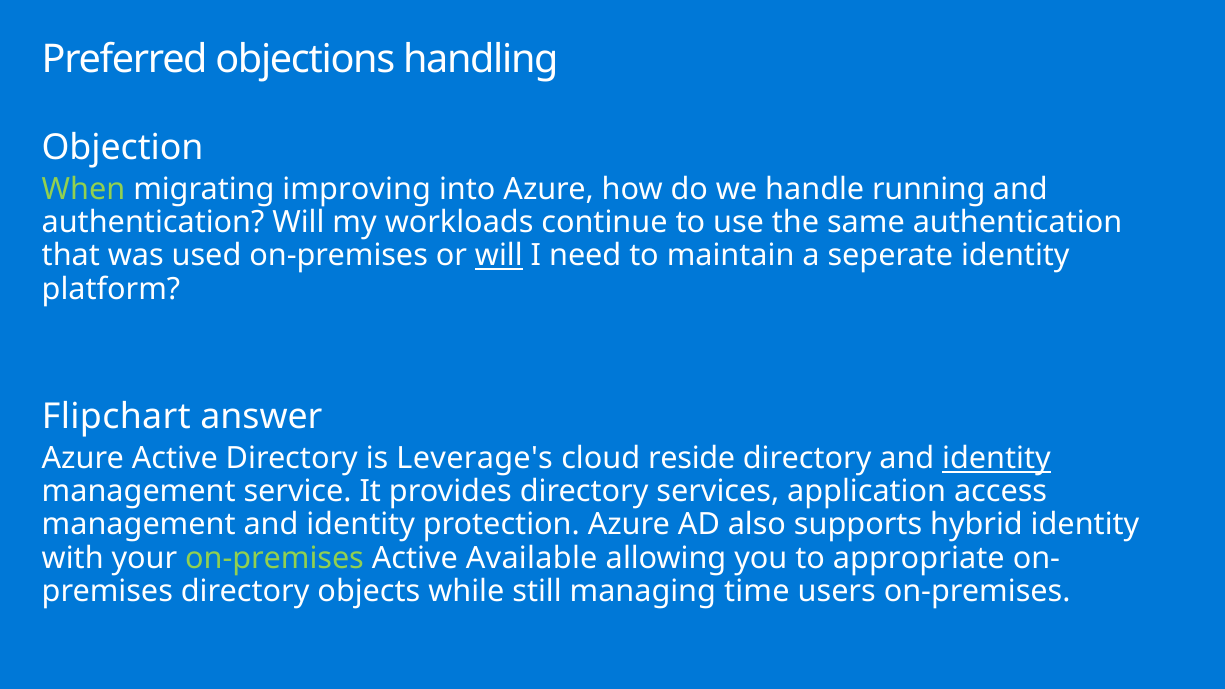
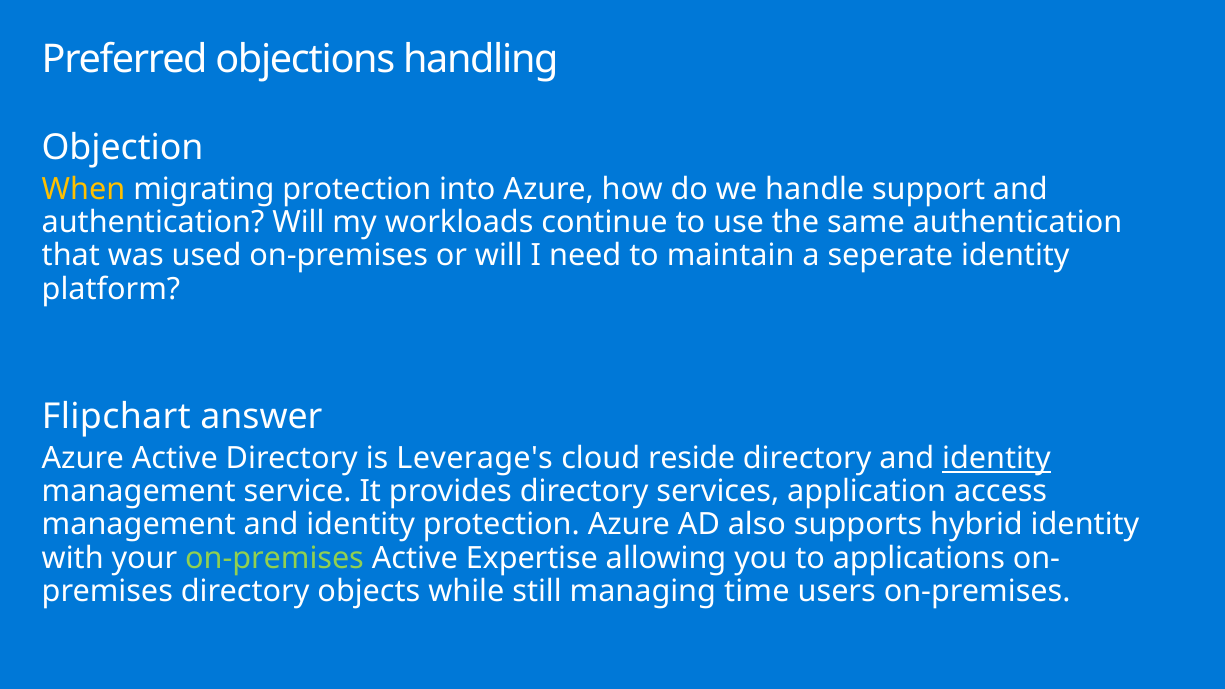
When colour: light green -> yellow (84, 190)
migrating improving: improving -> protection (357, 190)
running: running -> support (929, 190)
will underline: present -> none (499, 256)
Available: Available -> Expertise (532, 558)
appropriate: appropriate -> applications (919, 558)
